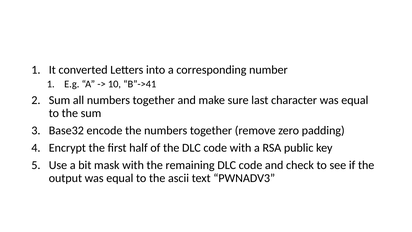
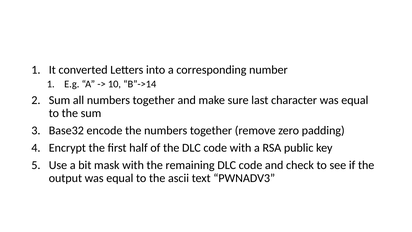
B”->41: B”->41 -> B”->14 (140, 84)
